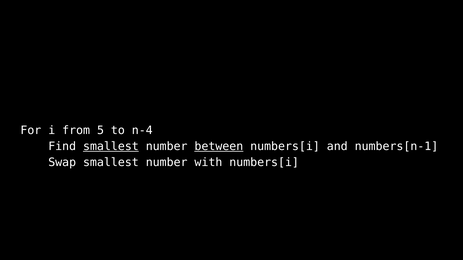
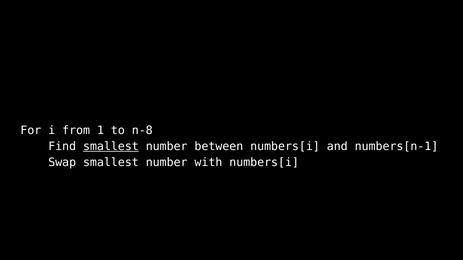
5: 5 -> 1 (100, 131)
n-4: n-4 -> n-8 (142, 131)
between underline: present -> none (219, 147)
